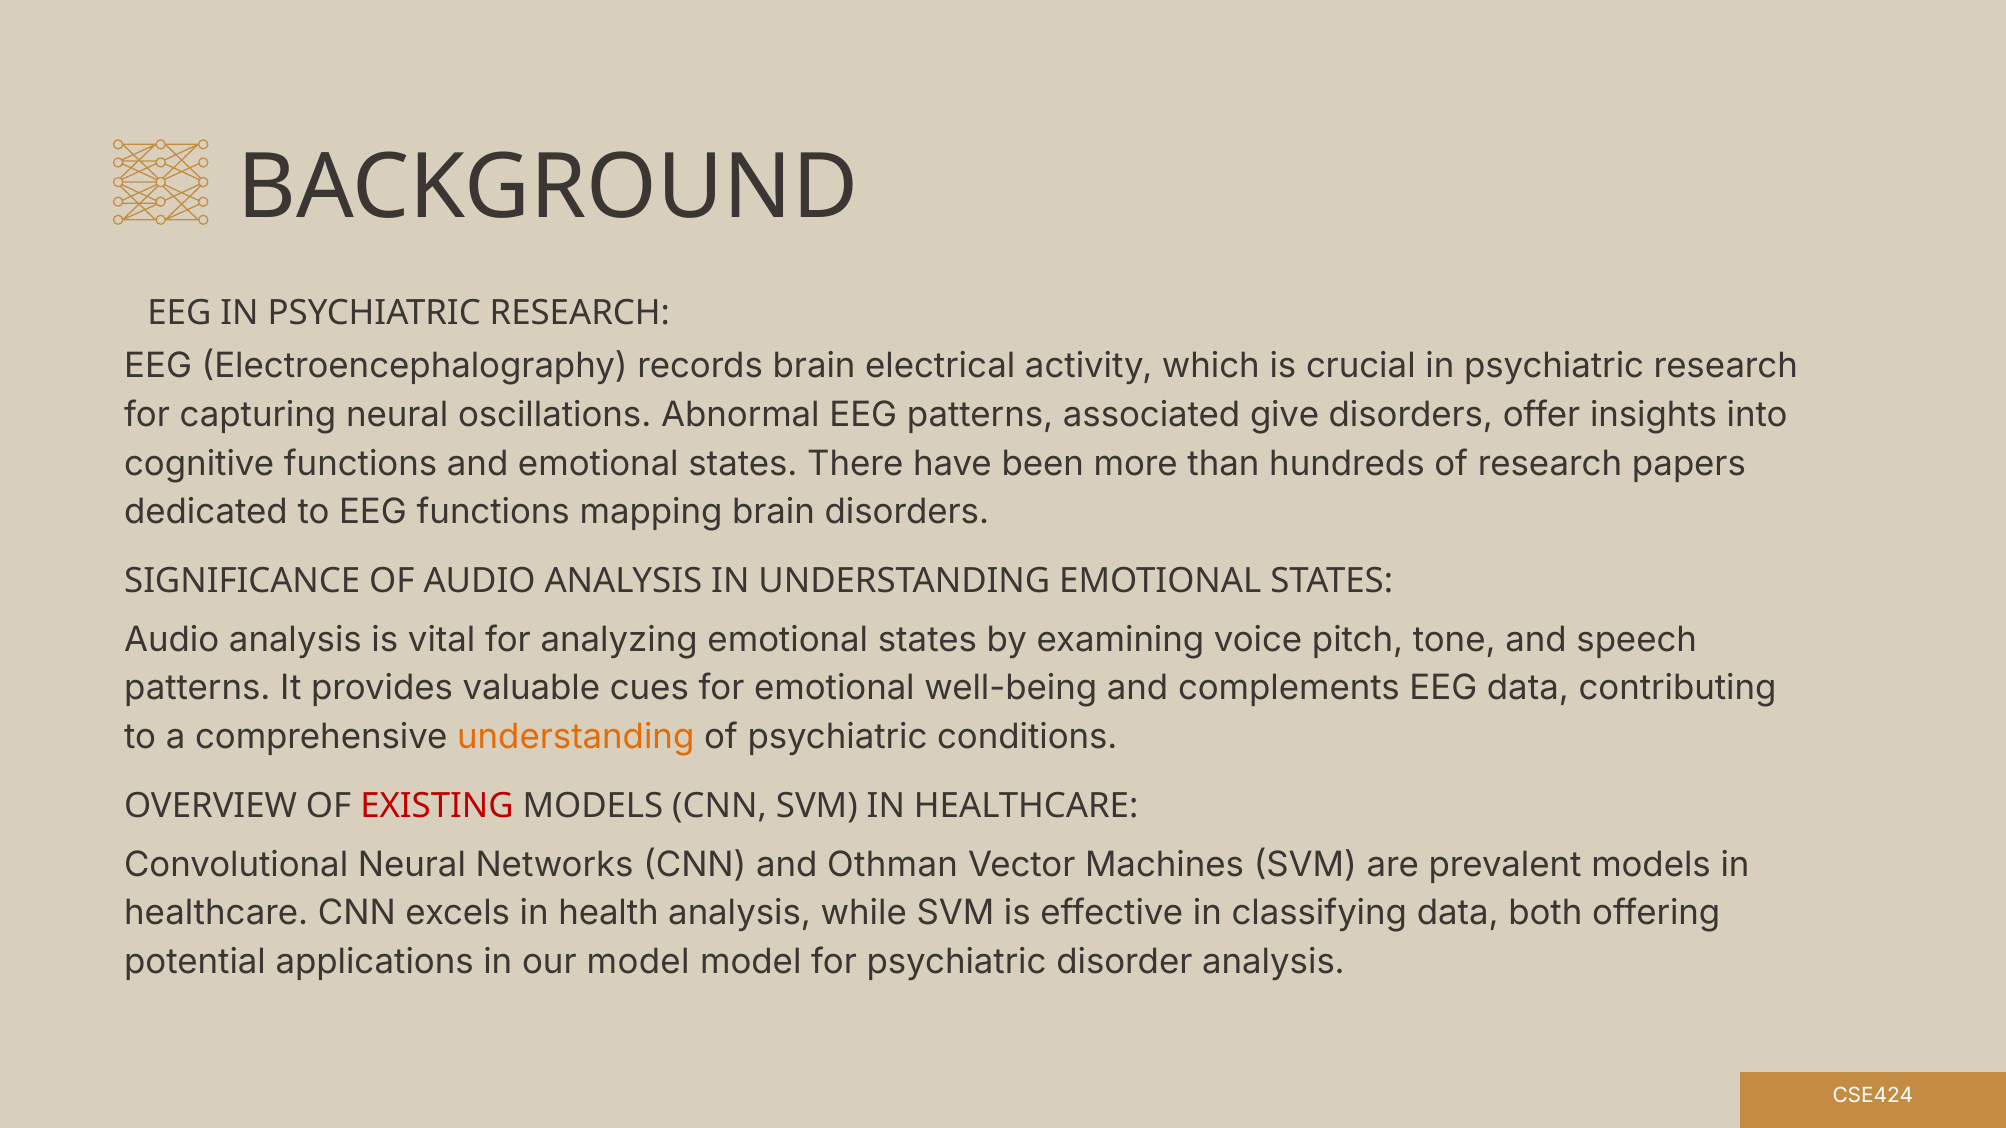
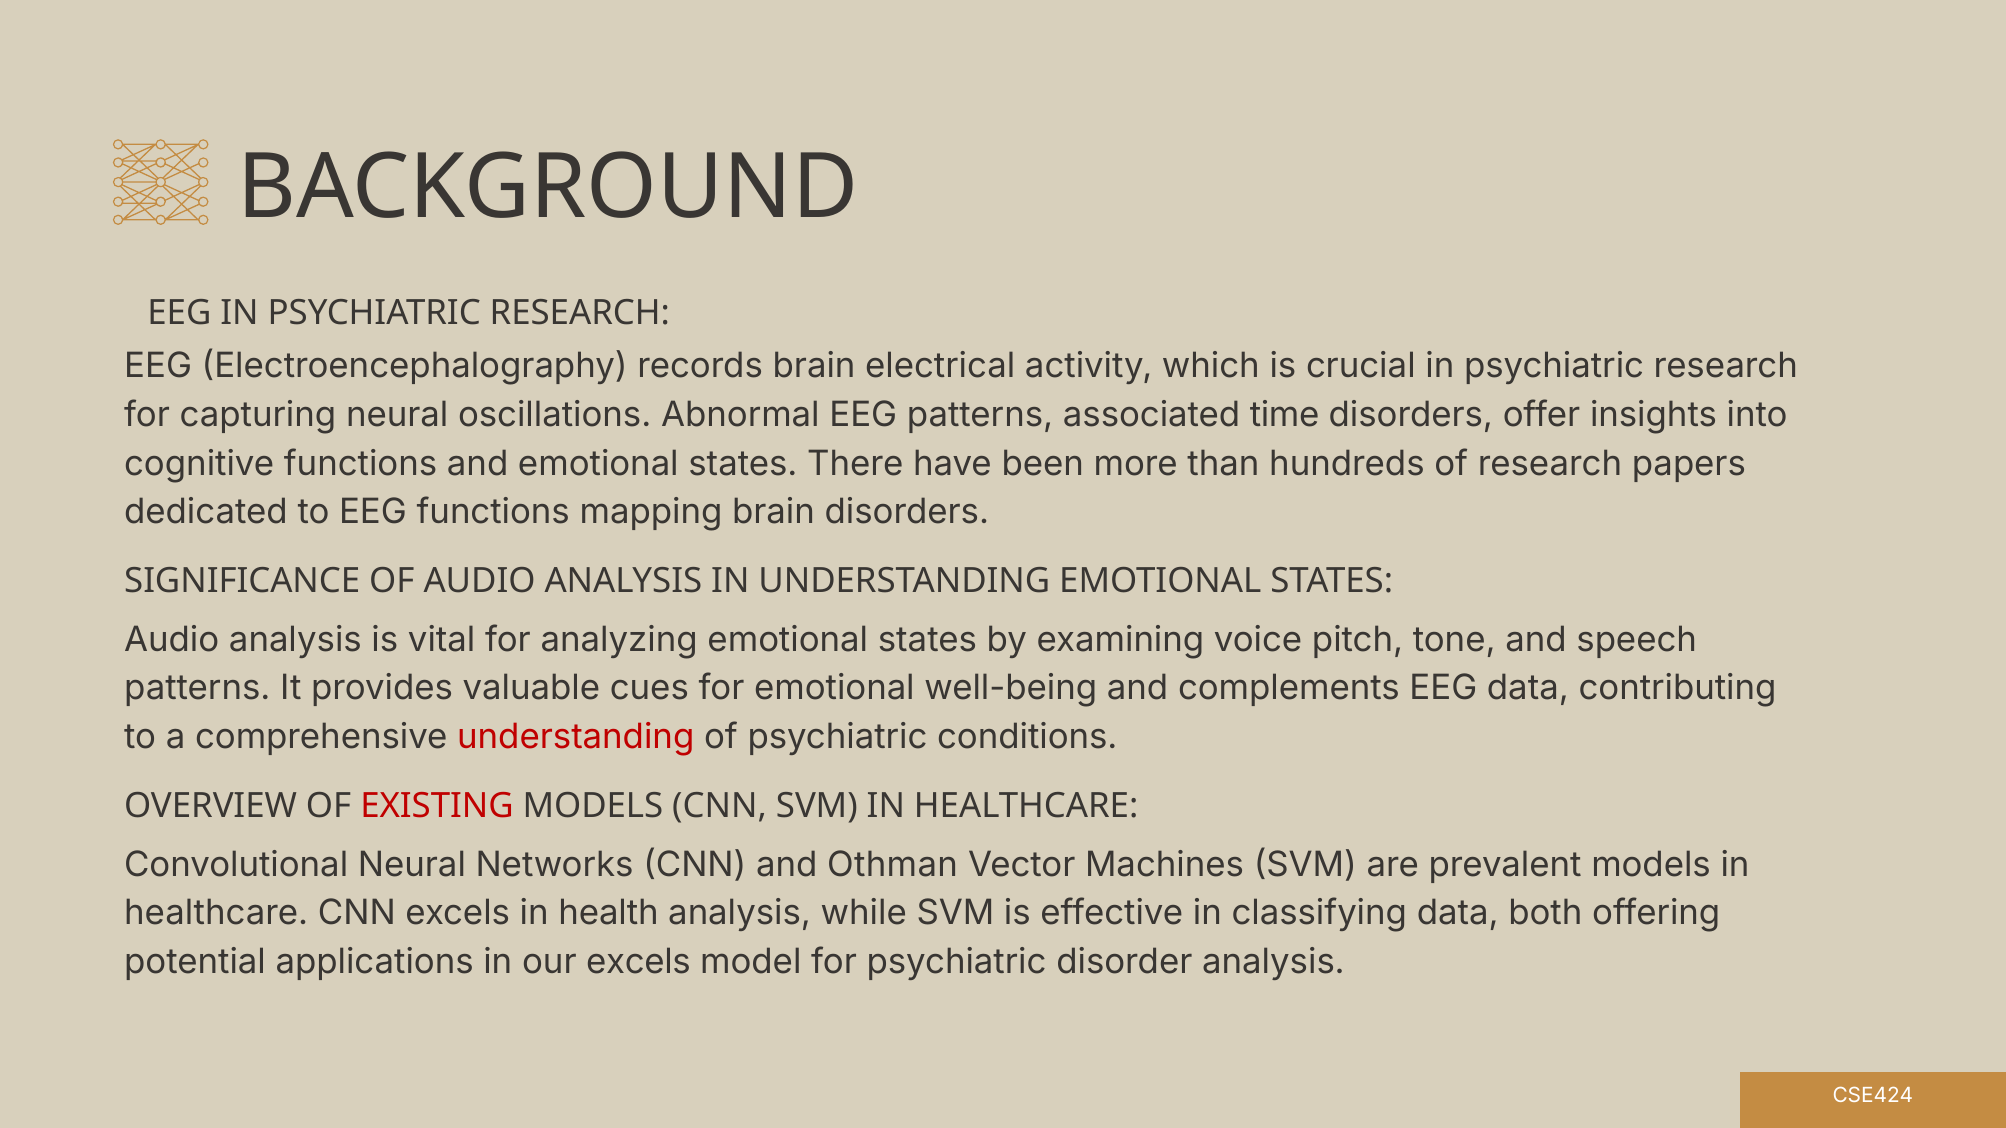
give: give -> time (1285, 415)
understanding colour: orange -> red (576, 737)
our model: model -> excels (638, 962)
